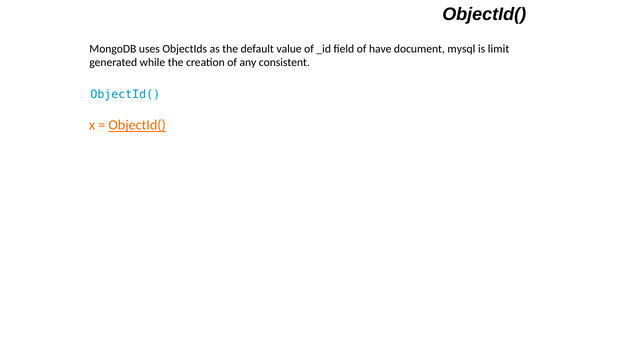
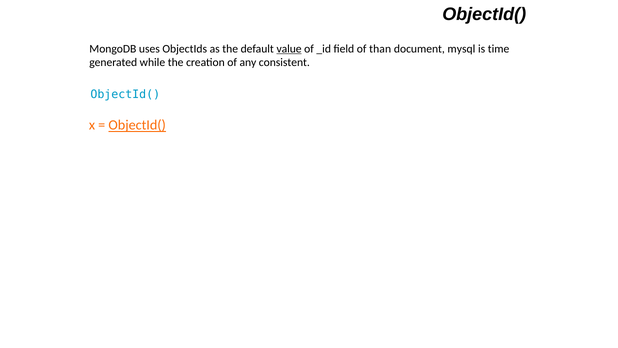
value underline: none -> present (289, 49)
have: have -> than (380, 49)
limit: limit -> time (499, 49)
